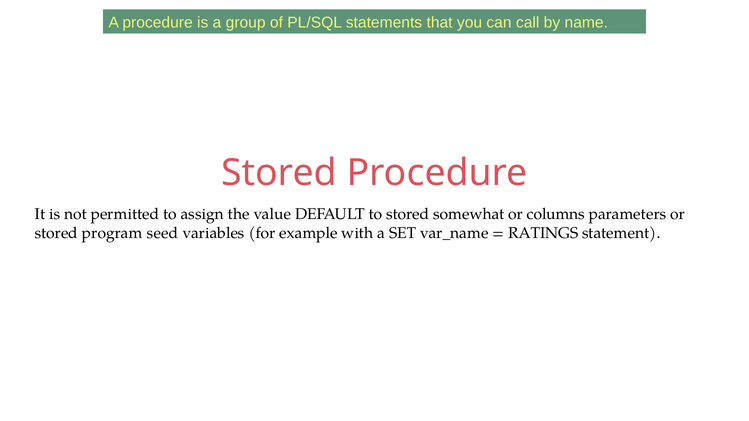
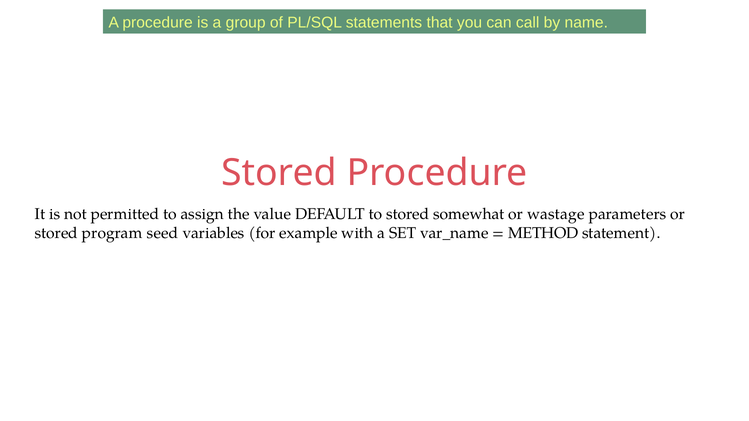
columns: columns -> wastage (556, 215)
RATINGS: RATINGS -> METHOD (543, 233)
